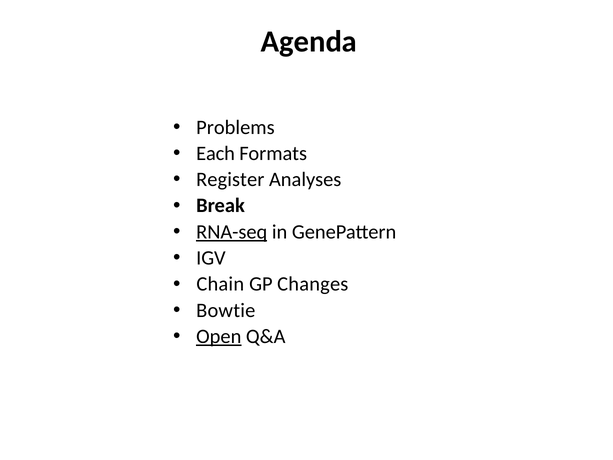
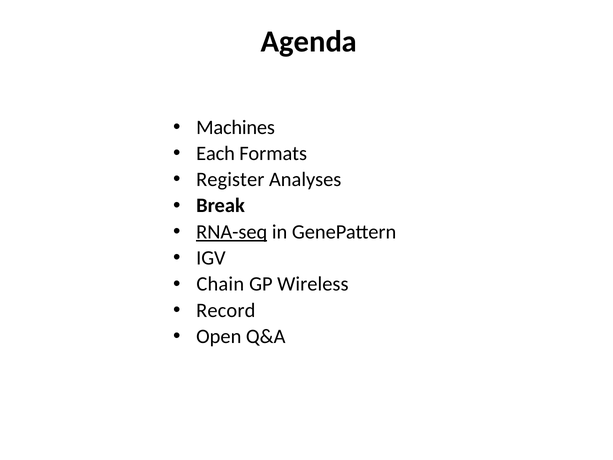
Problems: Problems -> Machines (236, 127)
Changes: Changes -> Wireless (313, 284)
Bowtie: Bowtie -> Record (226, 310)
Open underline: present -> none (219, 336)
